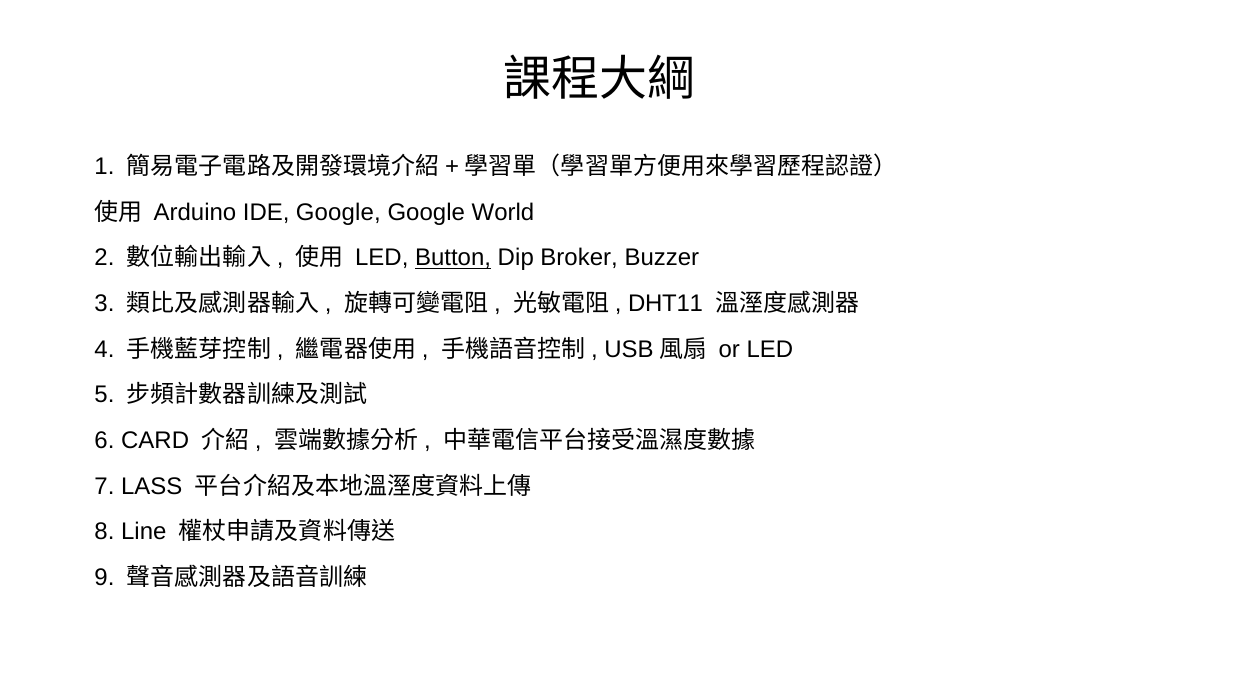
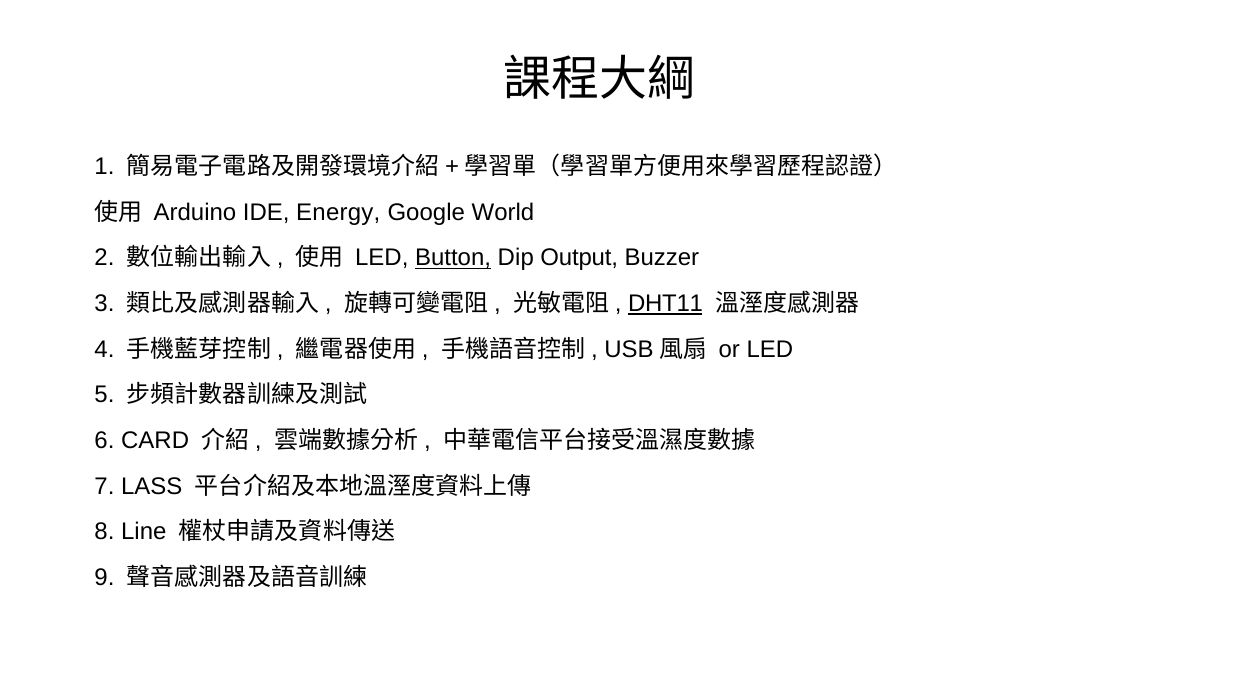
IDE Google: Google -> Energy (338, 212)
Broker: Broker -> Output (579, 258)
DHT11 underline: none -> present (665, 304)
